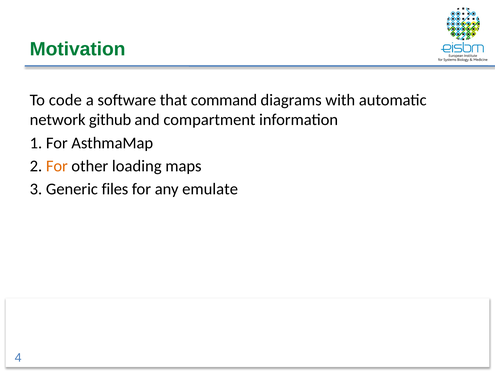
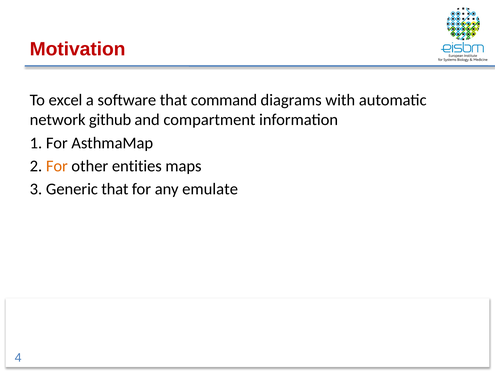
Motivation colour: green -> red (78, 49)
code: code -> excel (66, 100)
loading: loading -> entities (137, 166)
Generic files: files -> that (115, 189)
